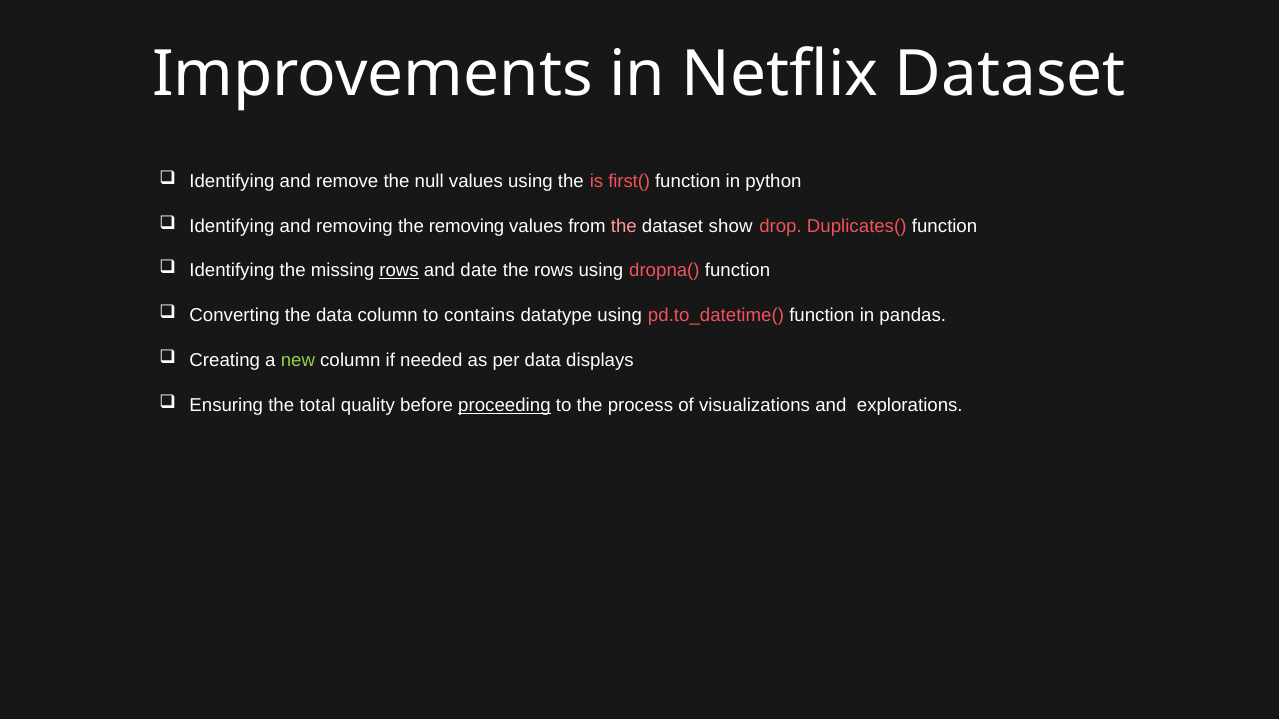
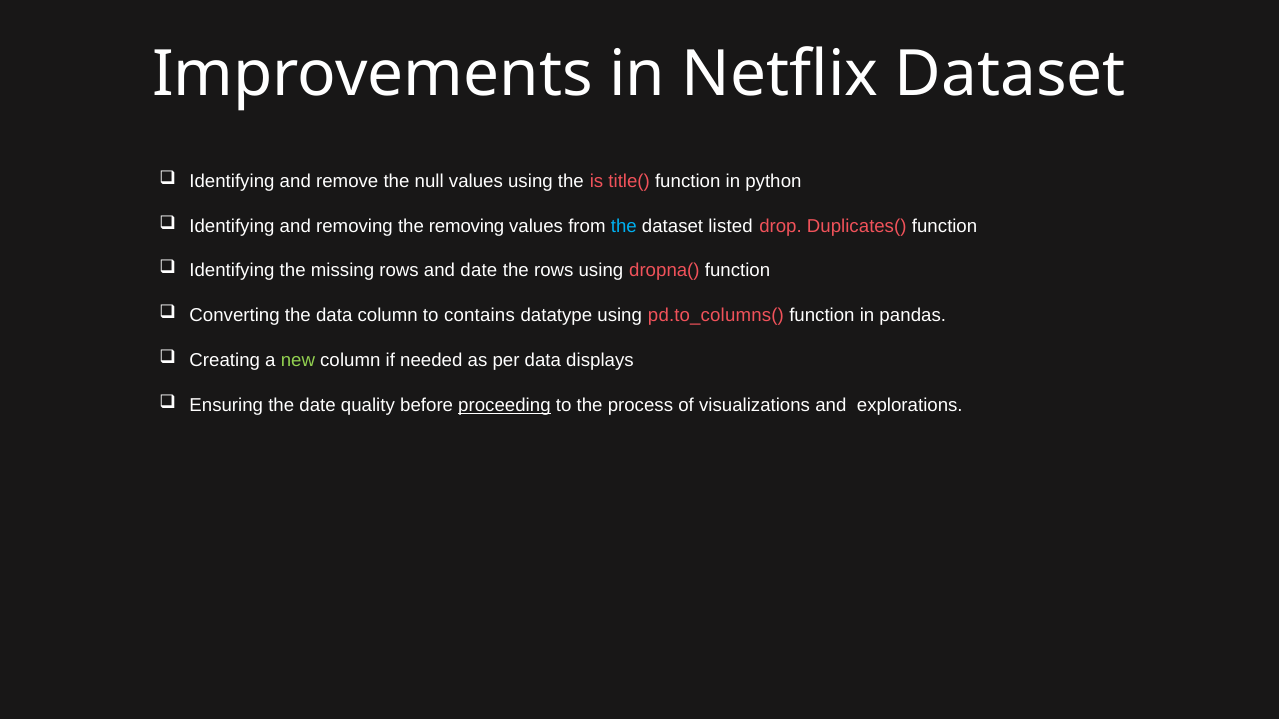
first(: first( -> title( (629, 181)
the colour: pink -> light blue (624, 226)
show: show -> listed (731, 226)
rows underline: present -> none (399, 271)
pd.to_datetime(: pd.to_datetime( -> pd.to_columns( (716, 316)
the total: total -> date (318, 405)
